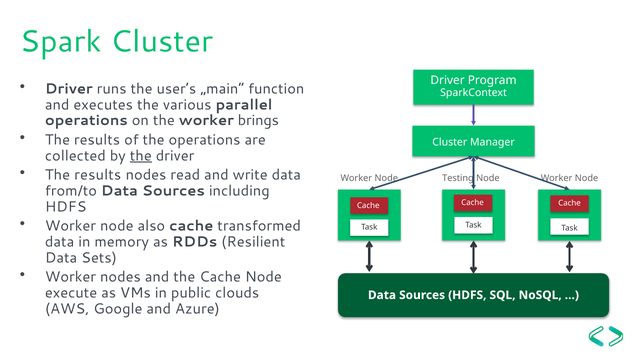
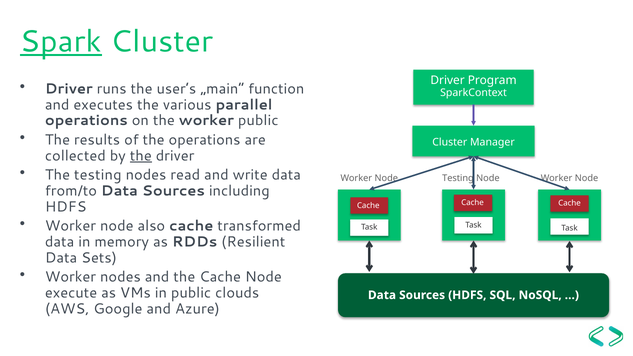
Spark underline: none -> present (61, 42)
worker brings: brings -> public (258, 121)
results: results -> testing (98, 175)
